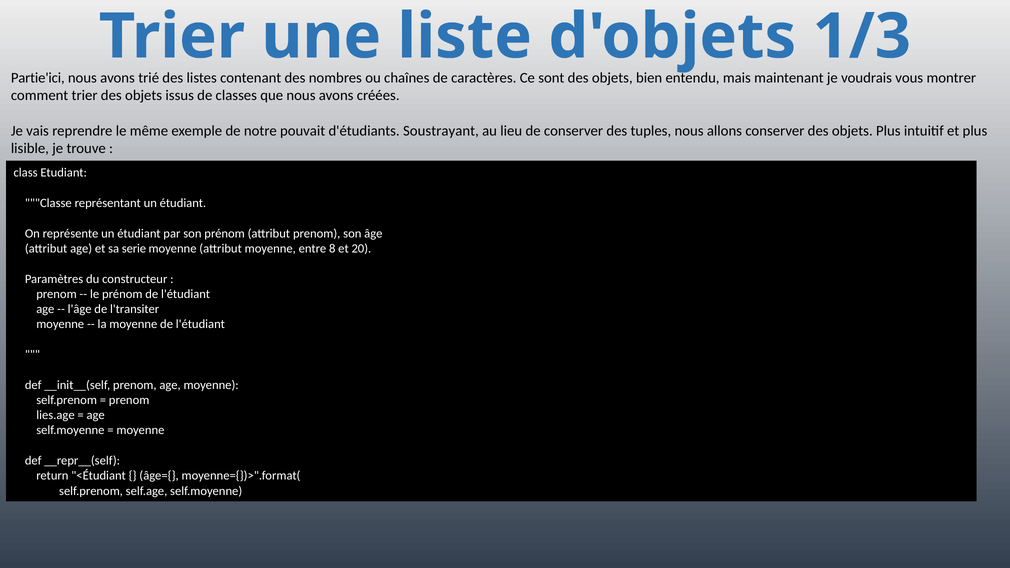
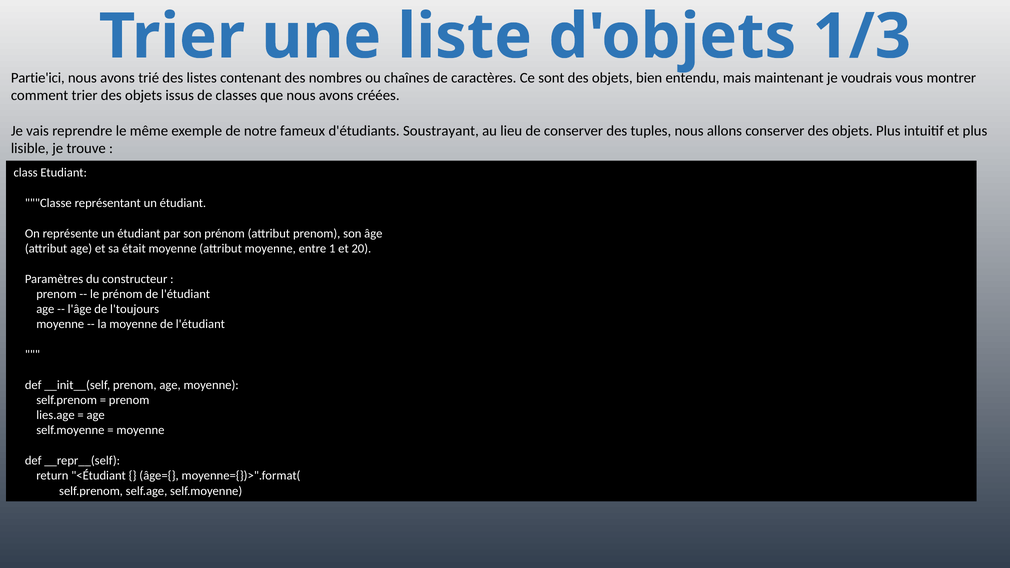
pouvait: pouvait -> fameux (303, 131)
serie: serie -> était (134, 249)
8: 8 -> 1 (332, 249)
l'transiter: l'transiter -> l'toujours (135, 309)
